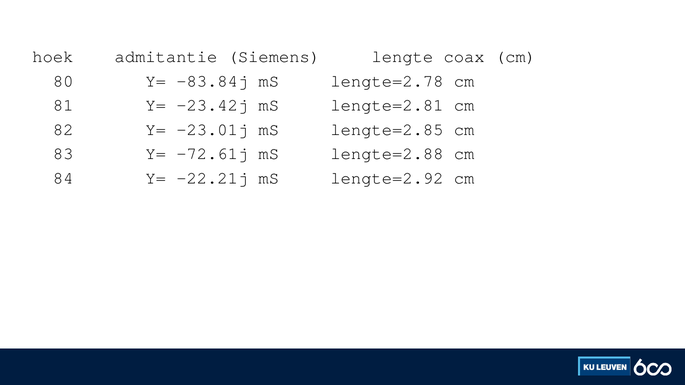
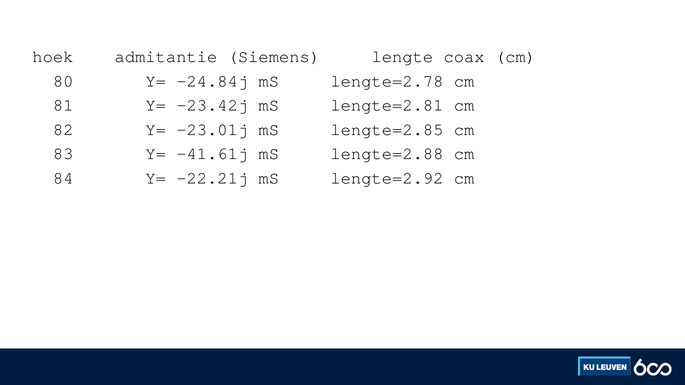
-83.84j: -83.84j -> -24.84j (212, 81)
-72.61j: -72.61j -> -41.61j (212, 154)
